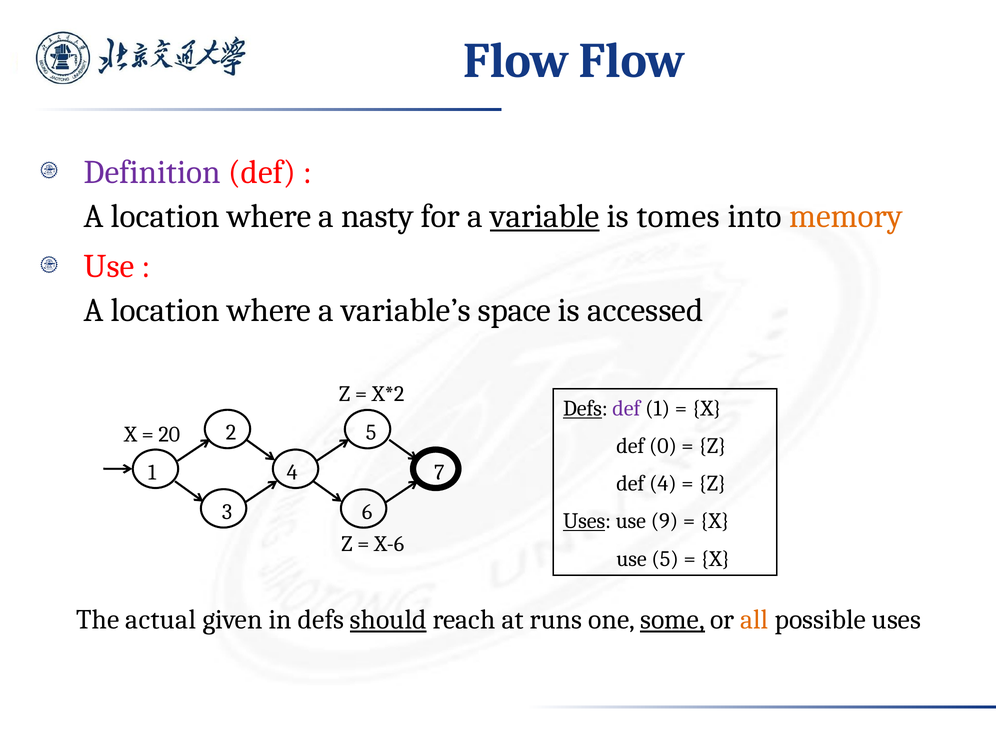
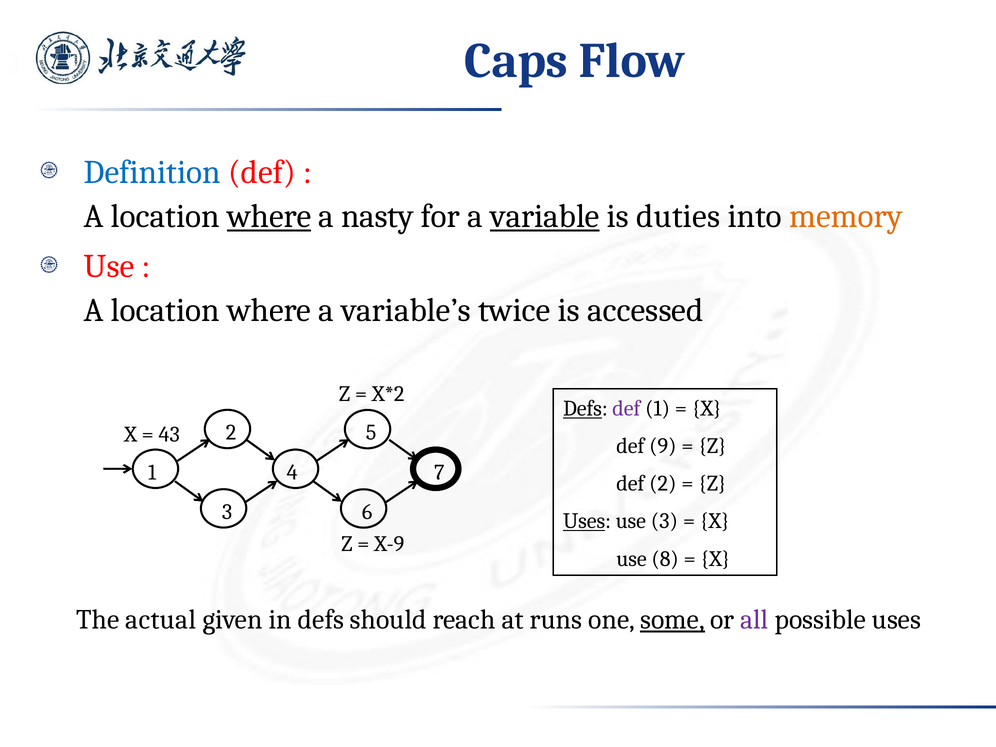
Flow: Flow -> Caps (516, 61)
Definition colour: purple -> blue (152, 172)
where underline: none -> present (269, 216)
tomes: tomes -> duties (678, 216)
space: space -> twice (514, 310)
20: 20 -> 43 (169, 434)
0: 0 -> 9 (663, 446)
def 4: 4 -> 2 (663, 484)
use 9: 9 -> 3 (664, 521)
X-6: X-6 -> X-9 (389, 544)
use 5: 5 -> 8 (665, 559)
should underline: present -> none (388, 620)
all colour: orange -> purple (754, 620)
